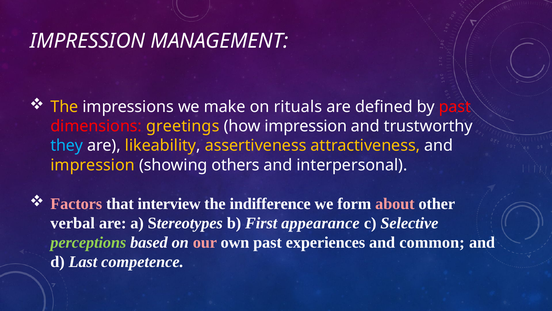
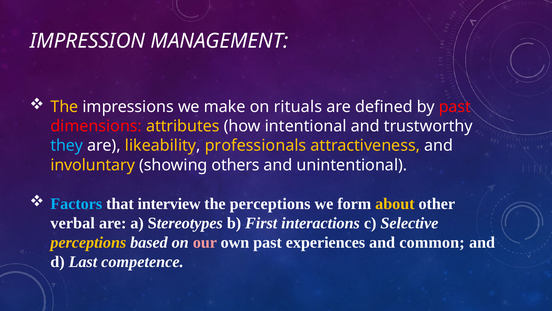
greetings: greetings -> attributes (183, 126)
how impression: impression -> intentional (306, 126)
assertiveness: assertiveness -> professionals (256, 145)
impression: impression -> involuntary (93, 165)
interpersonal: interpersonal -> unintentional (352, 165)
Factors colour: pink -> light blue (76, 203)
the indifference: indifference -> perceptions (270, 203)
about colour: pink -> yellow (395, 203)
appearance: appearance -> interactions (321, 223)
perceptions colour: light green -> yellow (88, 242)
